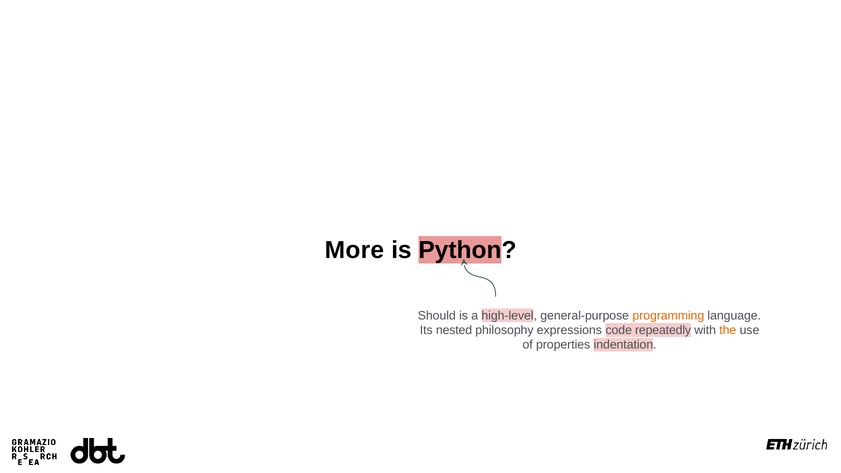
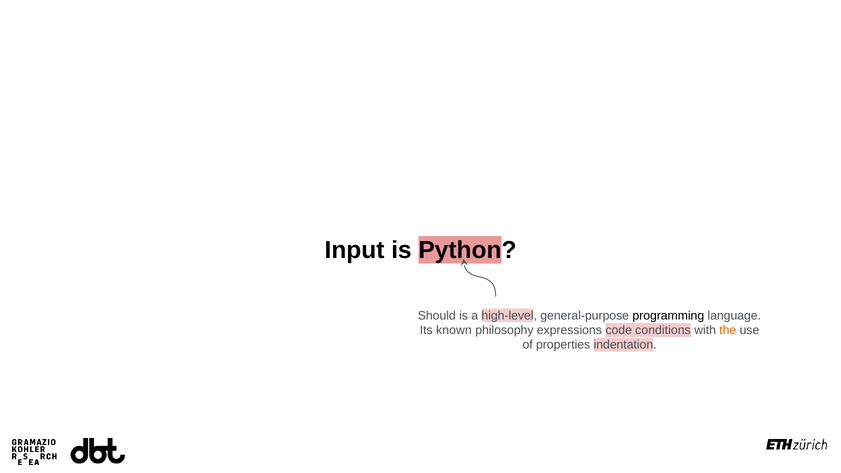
More: More -> Input (355, 250)
programming colour: orange -> black (668, 316)
nested: nested -> known (454, 330)
repeatedly: repeatedly -> conditions (663, 330)
